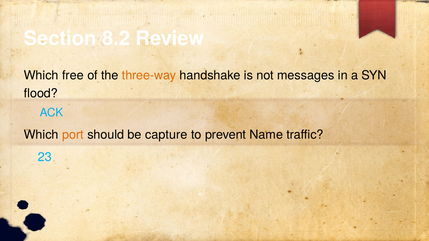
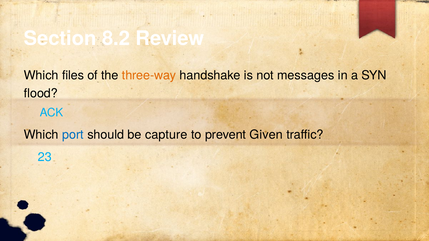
free: free -> files (73, 75)
port colour: orange -> blue (73, 135)
Name: Name -> Given (266, 135)
